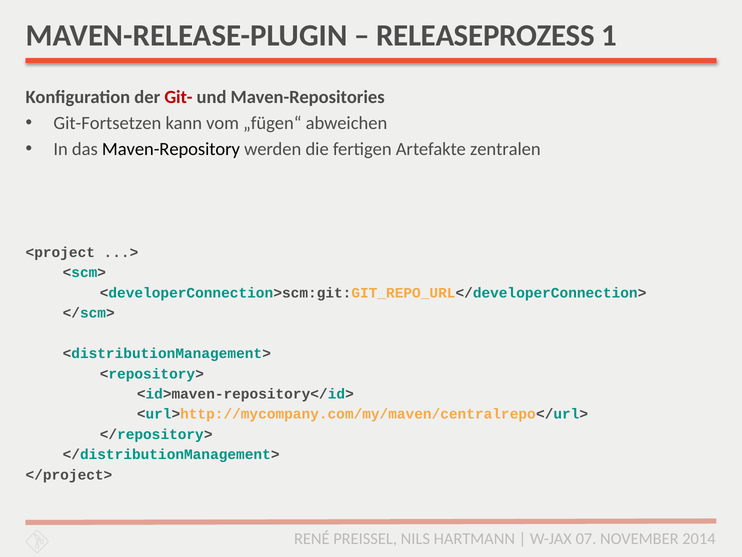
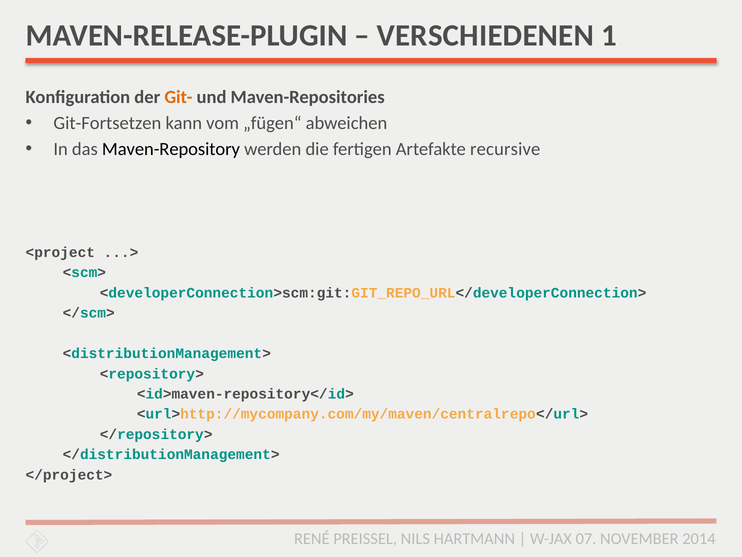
RELEASEPROZESS: RELEASEPROZESS -> VERSCHIEDENEN (485, 36)
Git- colour: red -> orange (178, 97)
zentralen: zentralen -> recursive (505, 149)
